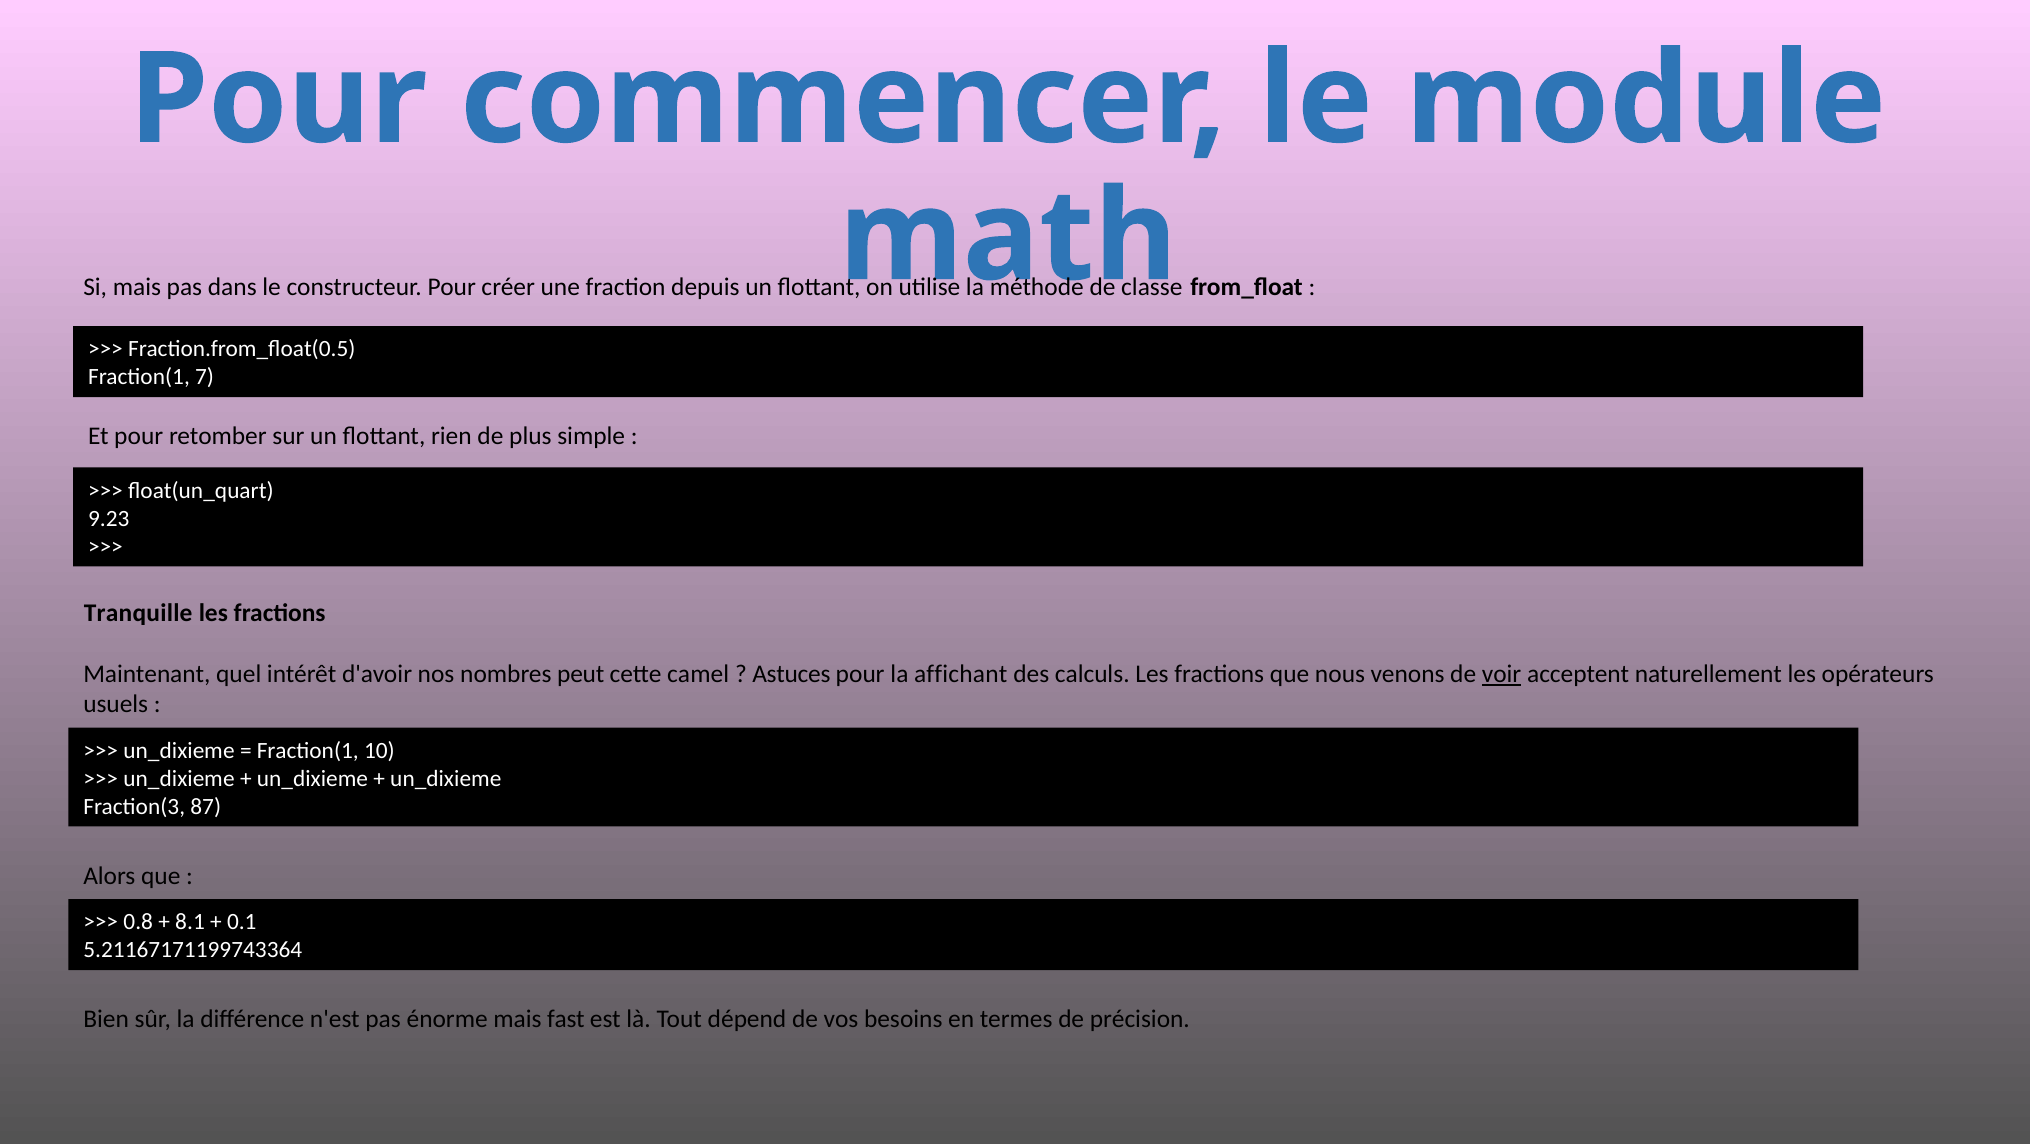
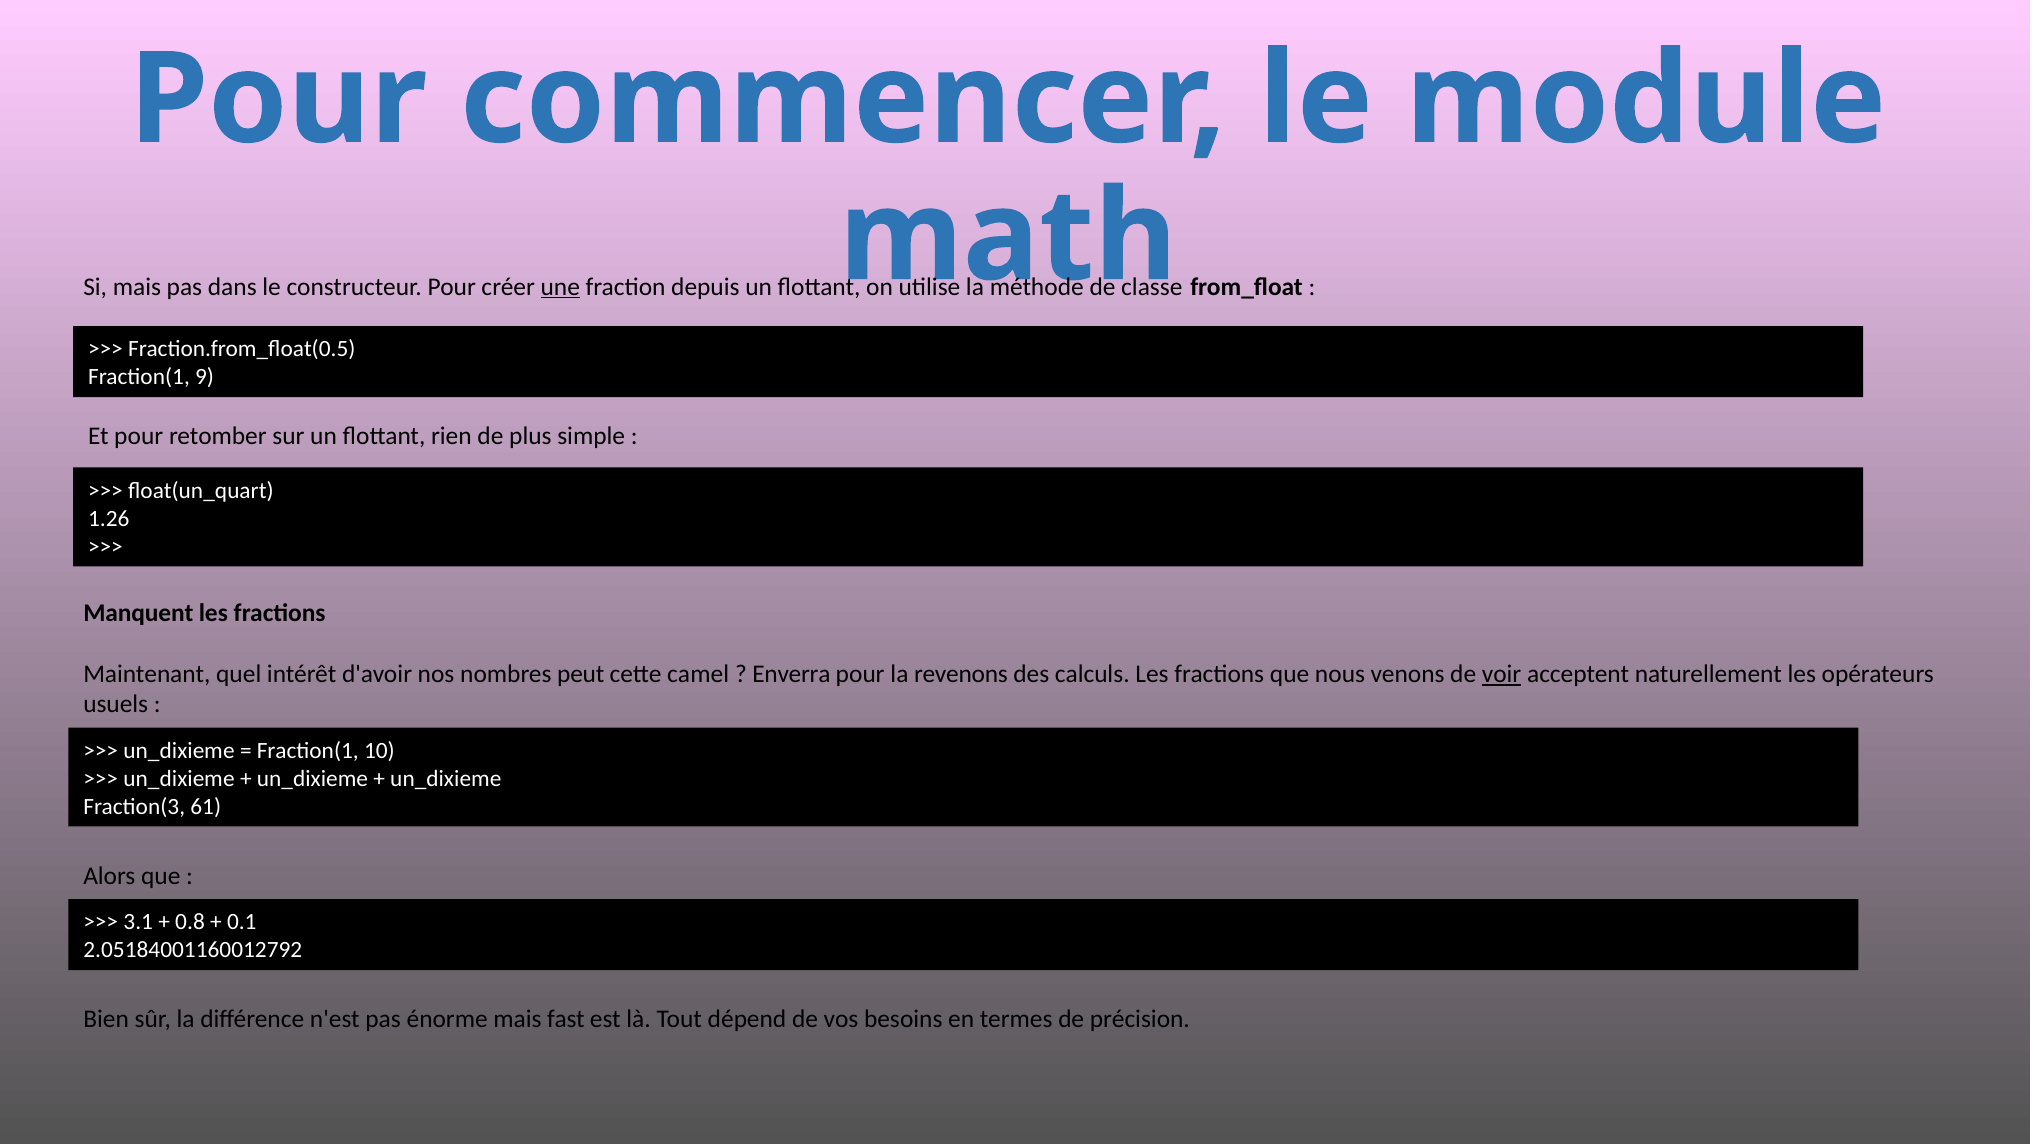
une underline: none -> present (560, 287)
7: 7 -> 9 (204, 377)
9.23: 9.23 -> 1.26 (109, 519)
Tranquille: Tranquille -> Manquent (138, 613)
Astuces: Astuces -> Enverra (791, 674)
affichant: affichant -> revenons (961, 674)
87: 87 -> 61 (206, 807)
0.8: 0.8 -> 3.1 (138, 923)
8.1: 8.1 -> 0.8 (190, 923)
5.21167171199743364: 5.21167171199743364 -> 2.05184001160012792 (193, 951)
